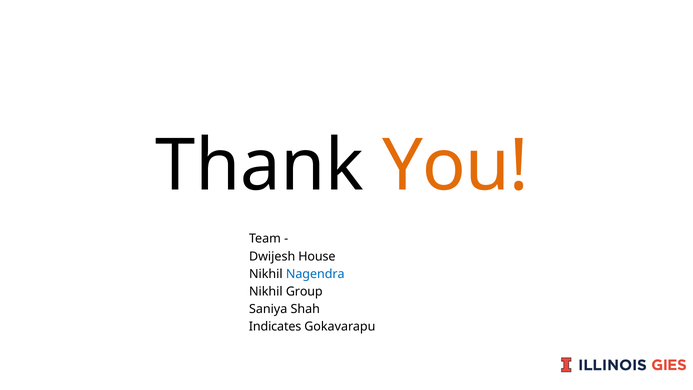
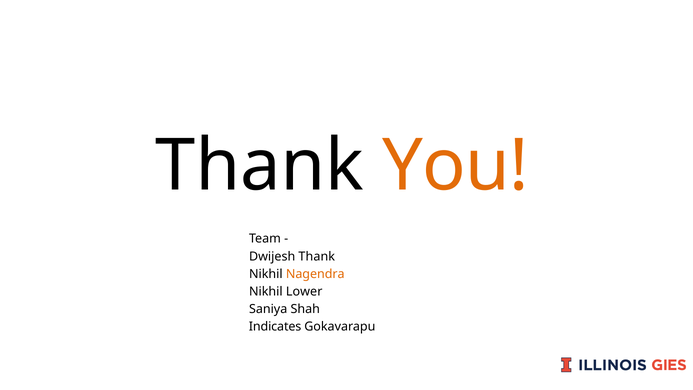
Dwijesh House: House -> Thank (317, 256)
Nagendra colour: blue -> orange (315, 274)
Group: Group -> Lower (304, 291)
